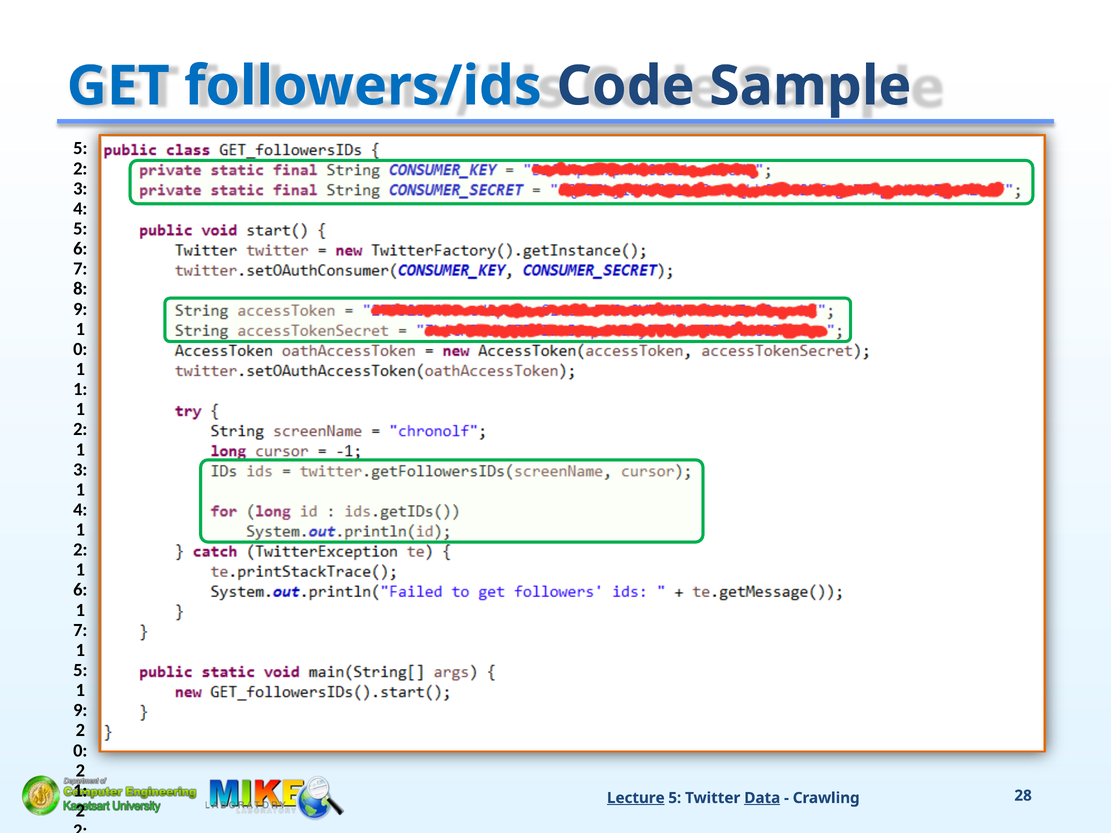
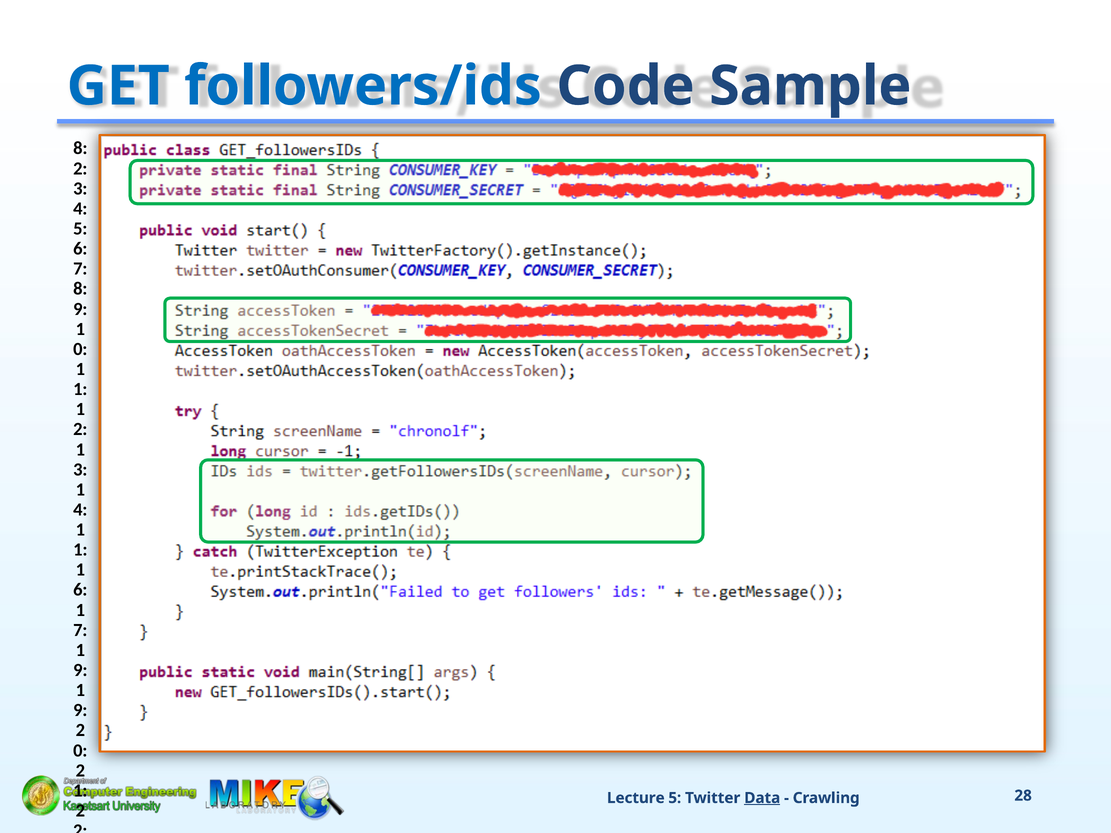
5: 5 -> 8 (80, 148)
2: 2 -> 1 (80, 550)
5: 5 -> 9 (80, 670)
Lecture underline: present -> none (636, 798)
